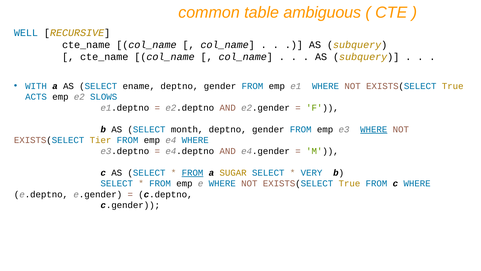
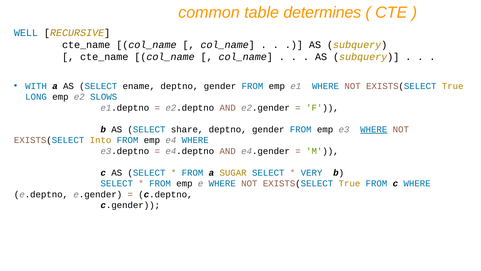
ambiguous: ambiguous -> determines (322, 13)
ACTS: ACTS -> LONG (36, 97)
month: month -> share (187, 129)
Tier: Tier -> Into (101, 140)
FROM underline: present -> none (193, 172)
